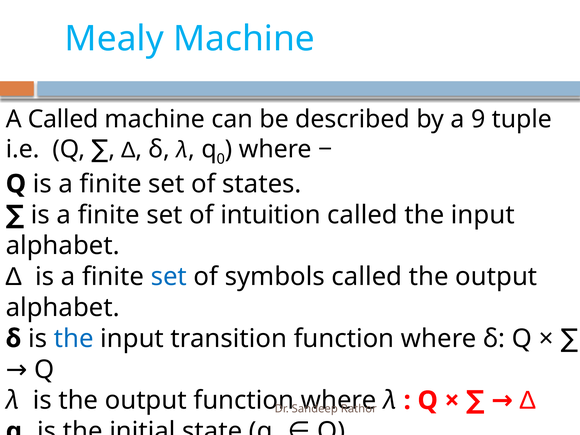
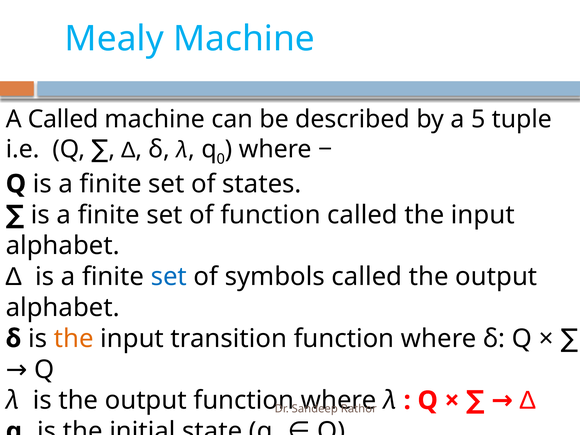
9: 9 -> 5 (478, 119)
of intuition: intuition -> function (271, 215)
the colour: blue -> orange (74, 339)
